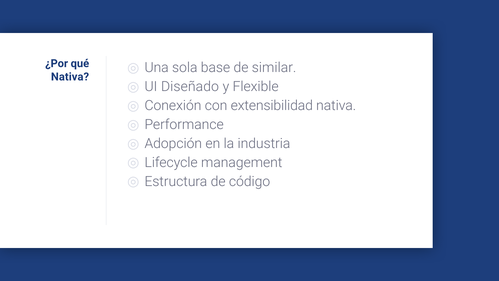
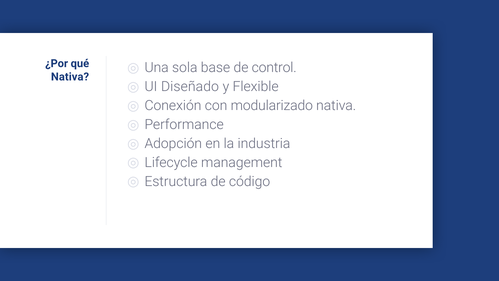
similar: similar -> control (274, 68)
extensibilidad: extensibilidad -> modularizado (272, 106)
